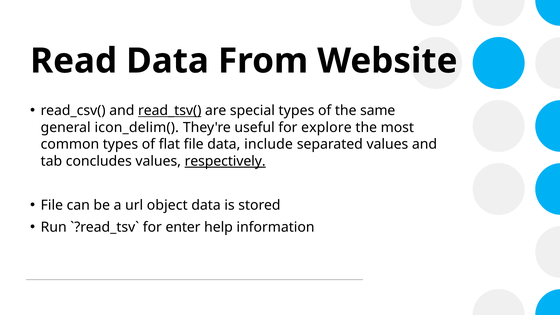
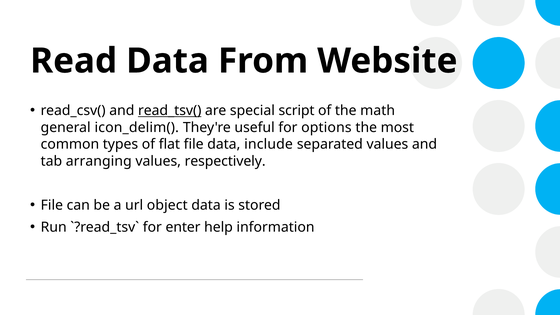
special types: types -> script (297, 111)
same: same -> math (378, 111)
explore: explore -> options (326, 127)
concludes: concludes -> arranging (99, 161)
respectively underline: present -> none (225, 161)
